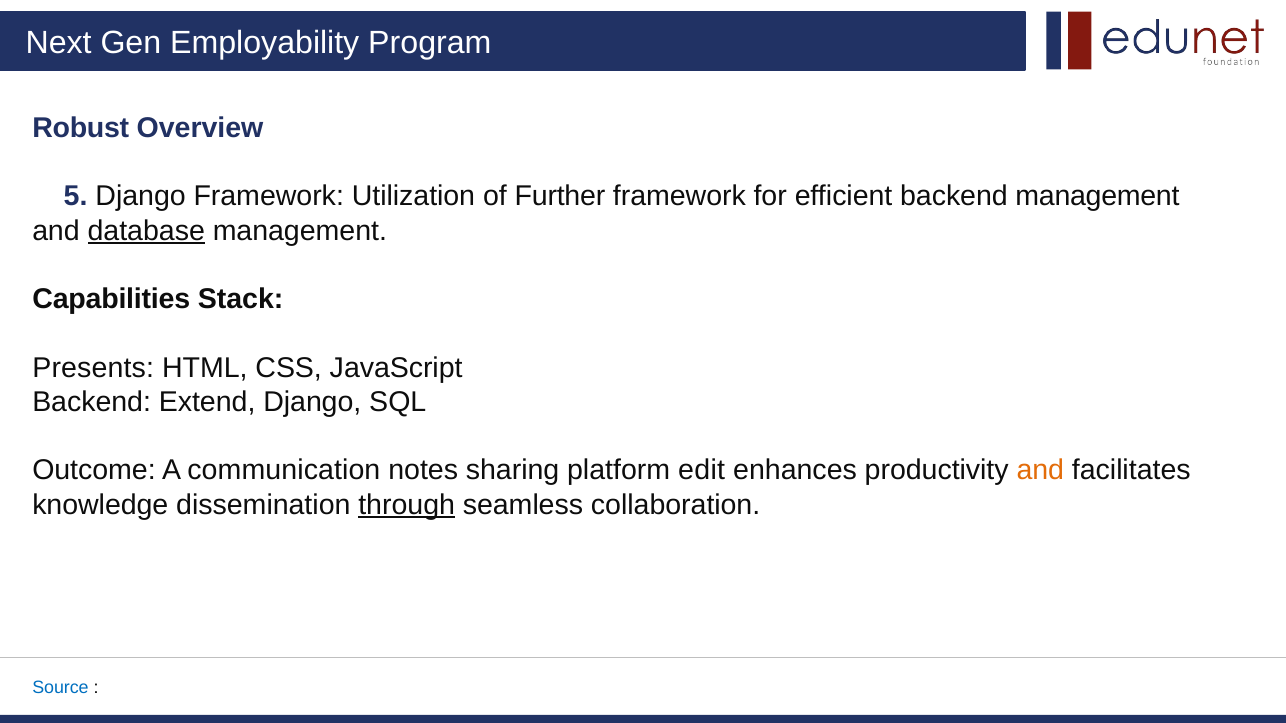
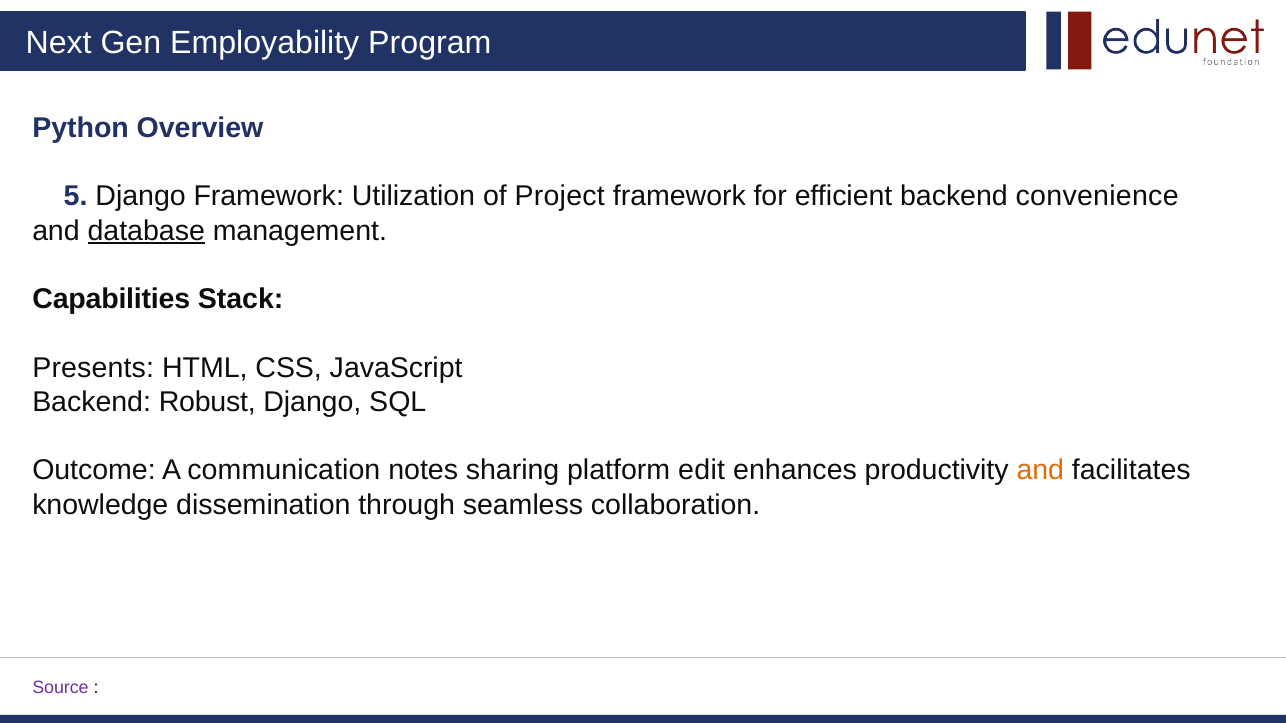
Robust: Robust -> Python (81, 128)
Further: Further -> Project (560, 196)
backend management: management -> convenience (1097, 196)
Extend: Extend -> Robust (207, 402)
through underline: present -> none (407, 505)
Source colour: blue -> purple (60, 688)
